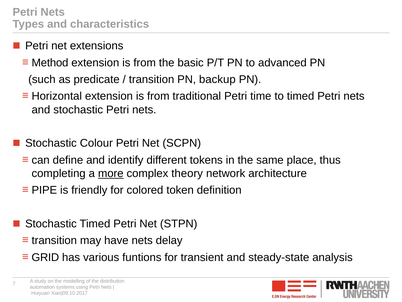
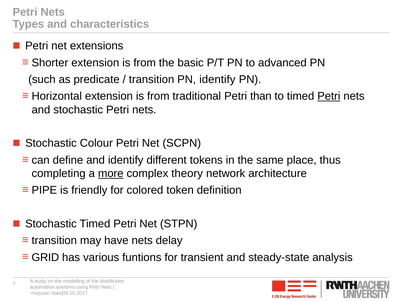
Method: Method -> Shorter (50, 63)
PN backup: backup -> identify (217, 79)
time: time -> than (261, 96)
Petri underline: none -> present (329, 96)
